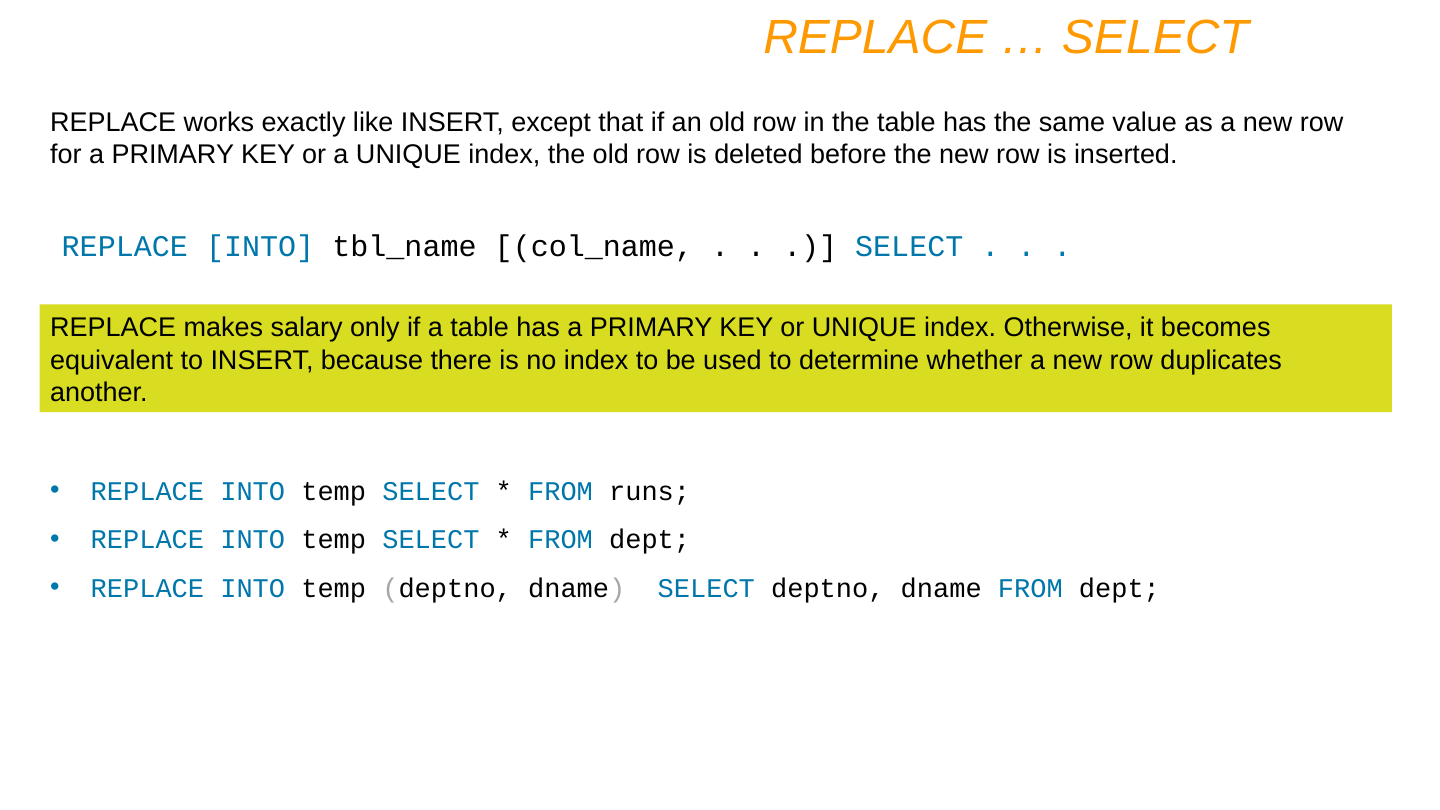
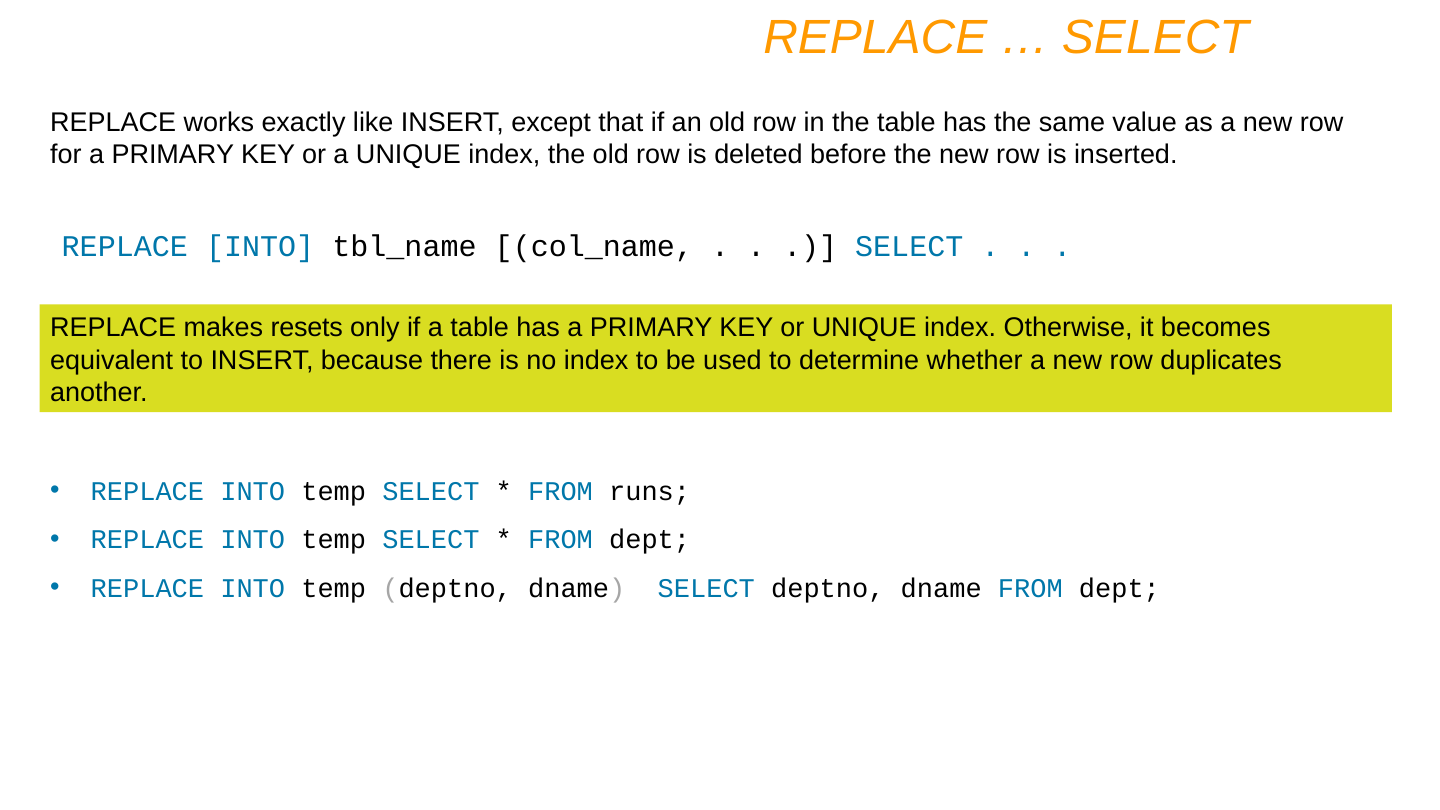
salary: salary -> resets (307, 328)
